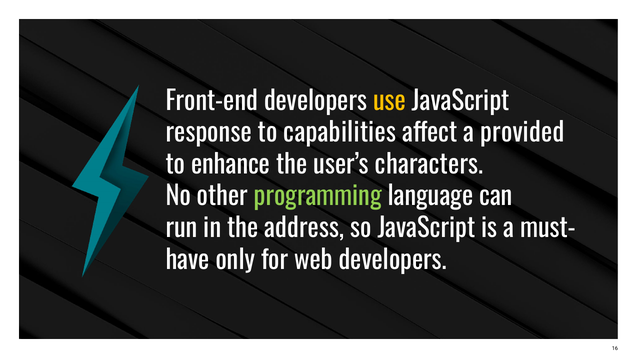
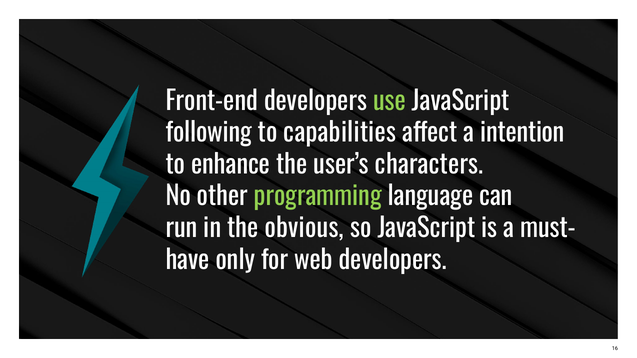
use colour: yellow -> light green (389, 101)
response: response -> following (209, 133)
provided: provided -> intention (522, 133)
address: address -> obvious (304, 229)
